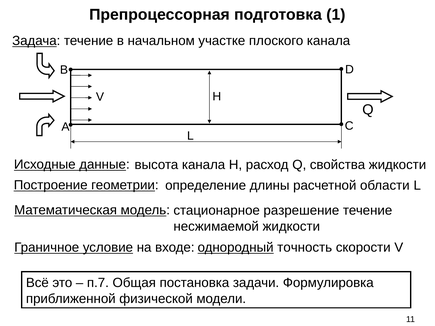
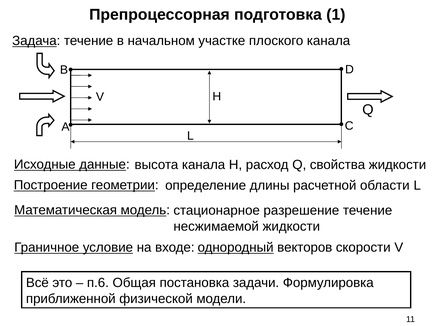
точность: точность -> векторов (305, 248)
п.7: п.7 -> п.6 (98, 283)
